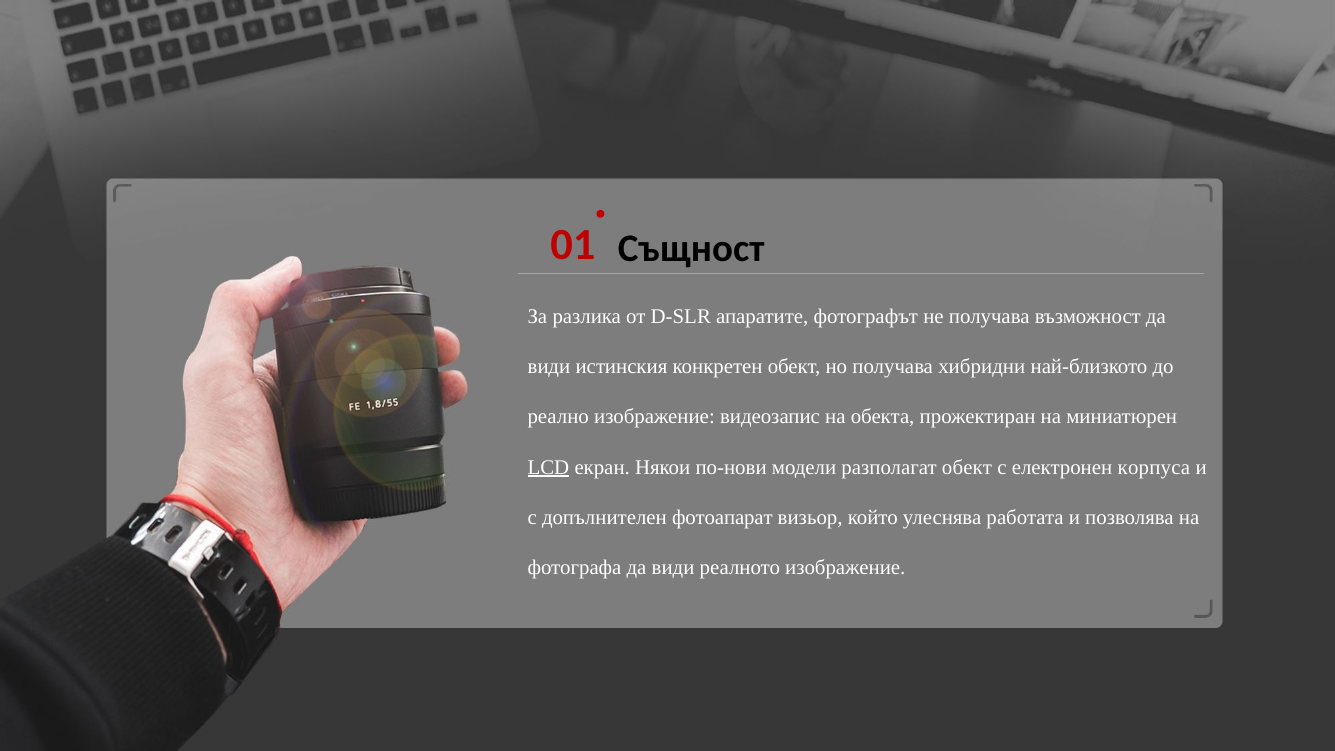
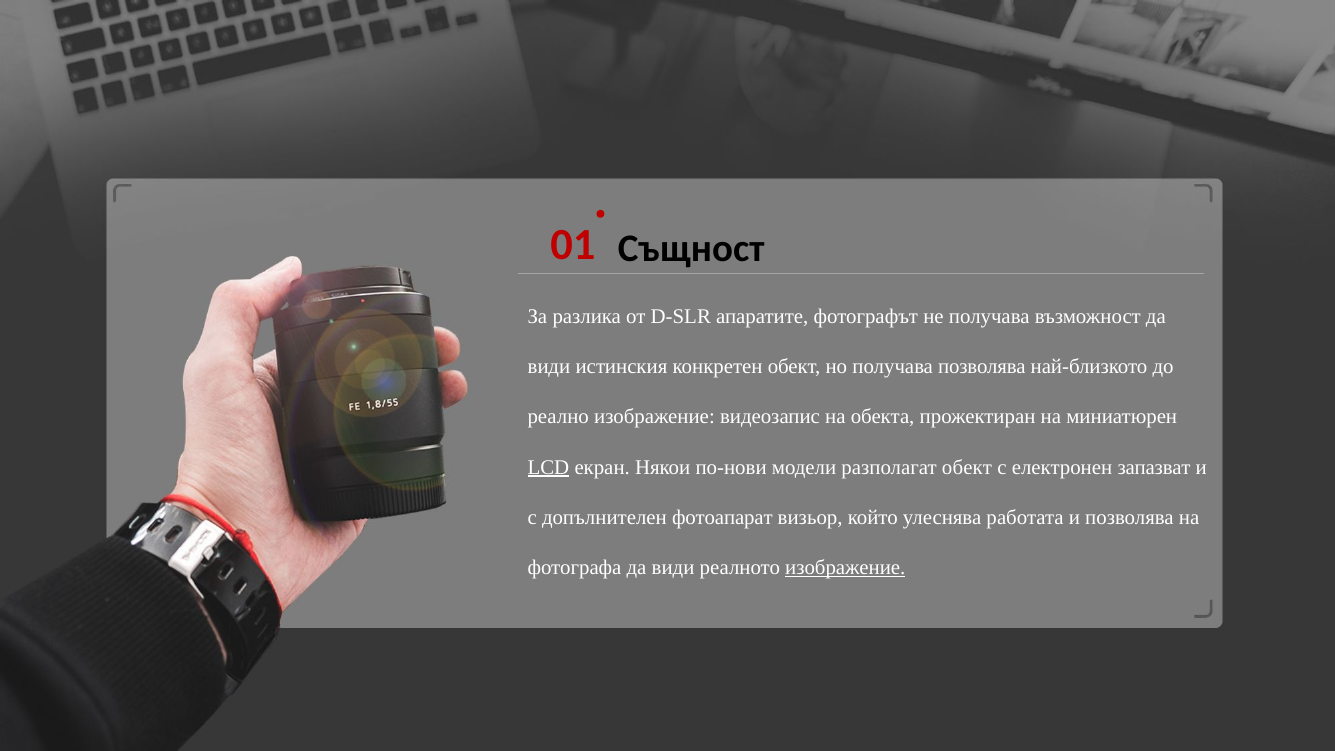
получава хибридни: хибридни -> позволява (982, 367)
корпуса: корпуса -> запазват (1154, 467)
изображение underline: none -> present (845, 567)
